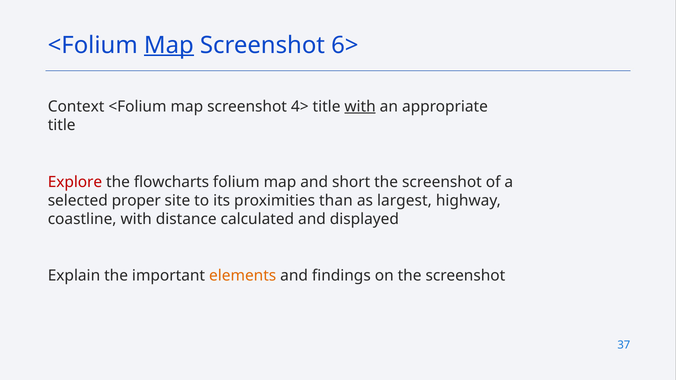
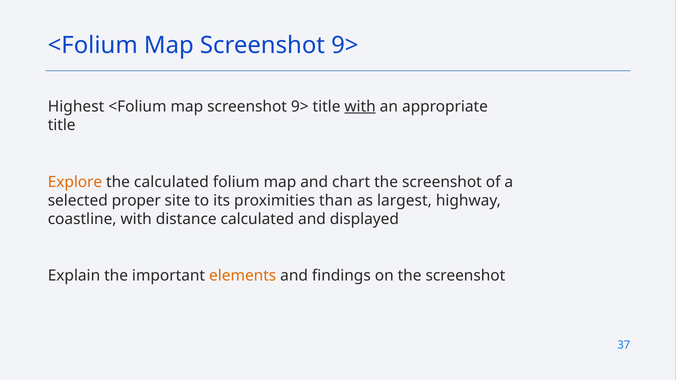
Map underline: present -> none (169, 45)
6>: 6> -> 9> (345, 45)
Context: Context -> Highest (76, 107)
4>: 4> -> 9> (300, 107)
Explore colour: red -> orange (75, 182)
the flowcharts: flowcharts -> calculated (171, 182)
short: short -> chart (351, 182)
